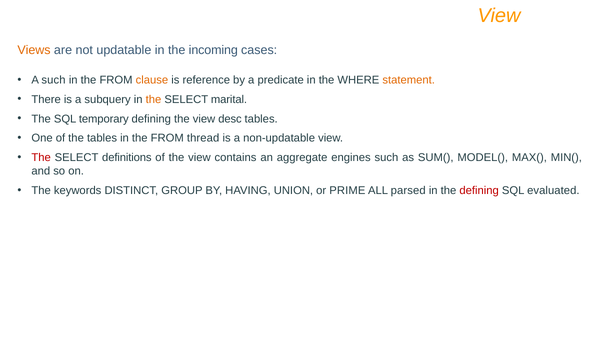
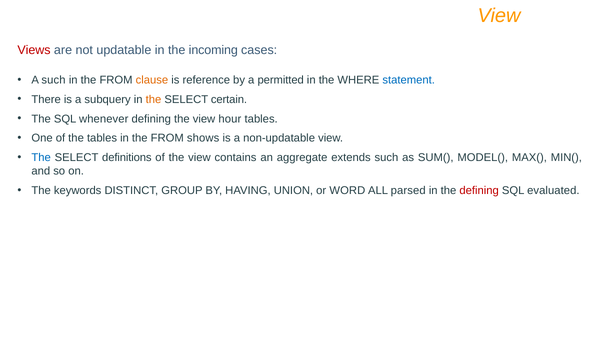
Views colour: orange -> red (34, 50)
predicate: predicate -> permitted (281, 80)
statement colour: orange -> blue (409, 80)
marital: marital -> certain (229, 100)
temporary: temporary -> whenever (104, 119)
desc: desc -> hour (230, 119)
thread: thread -> shows (203, 138)
The colour: red -> blue (41, 158)
engines: engines -> extends (351, 158)
PRIME: PRIME -> WORD (347, 191)
